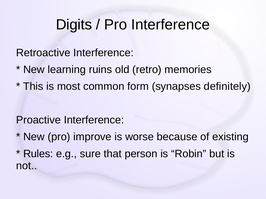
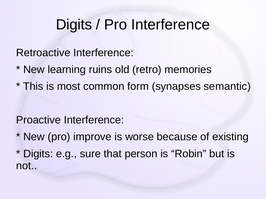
definitely: definitely -> semantic (227, 87)
Rules: Rules -> Digits (38, 154)
